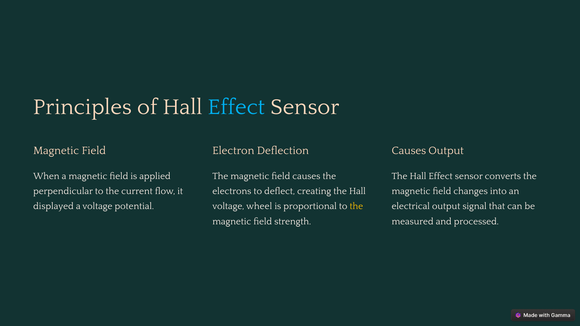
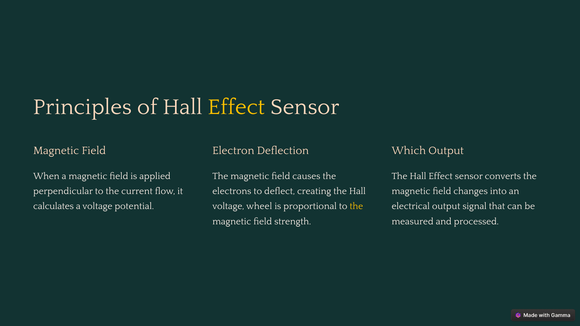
Effect colour: light blue -> yellow (237, 107)
Causes: Causes -> Which (409, 151)
displayed: displayed -> calculates (54, 206)
